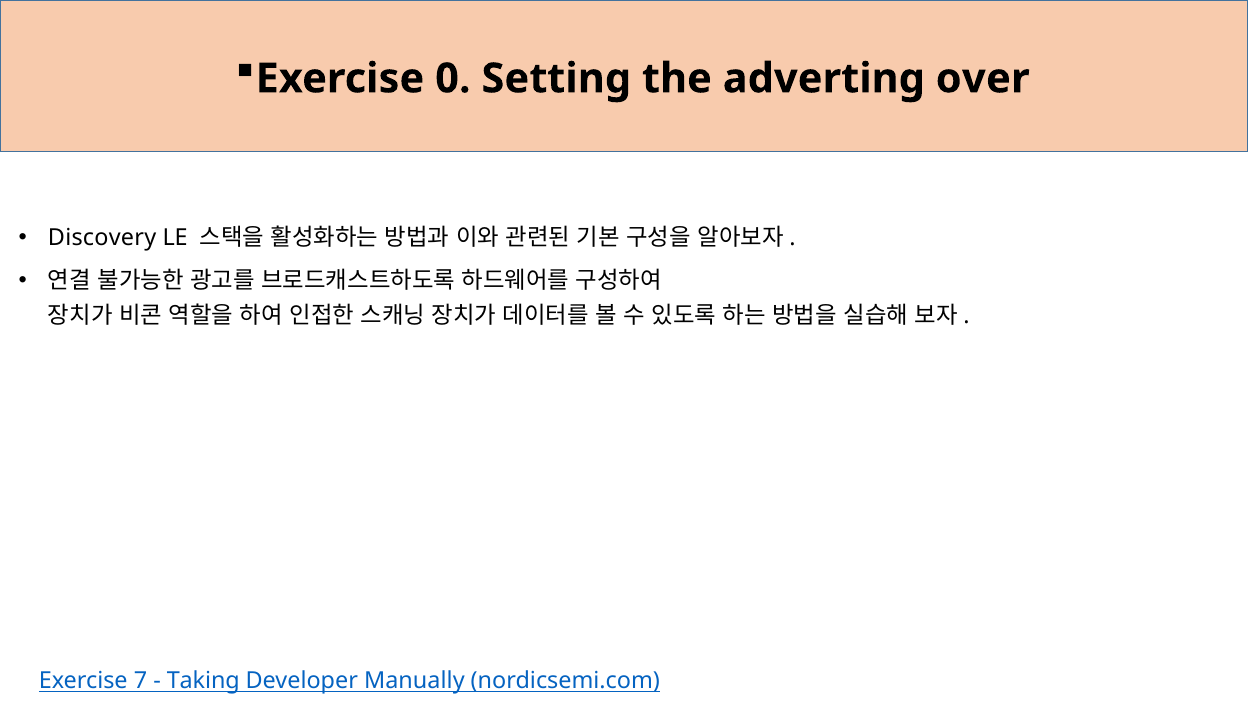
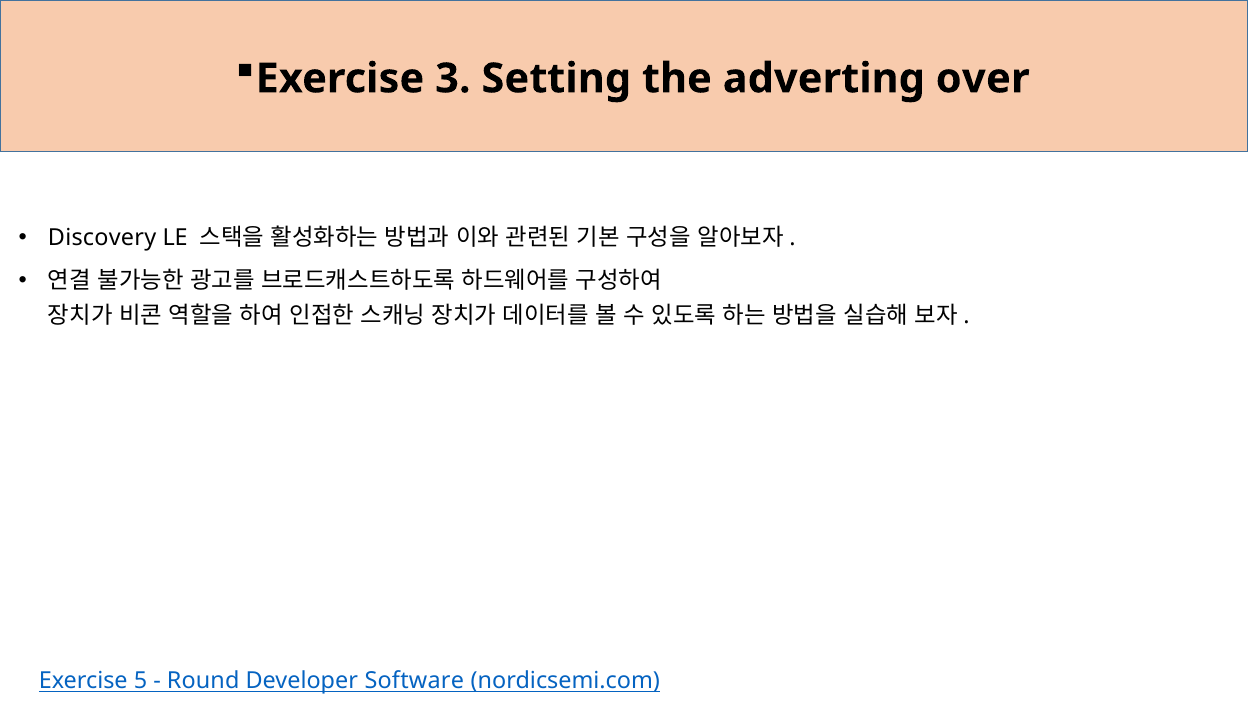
0: 0 -> 3 (453, 79)
7: 7 -> 5 (141, 681)
Taking: Taking -> Round (203, 681)
Manually: Manually -> Software (414, 681)
